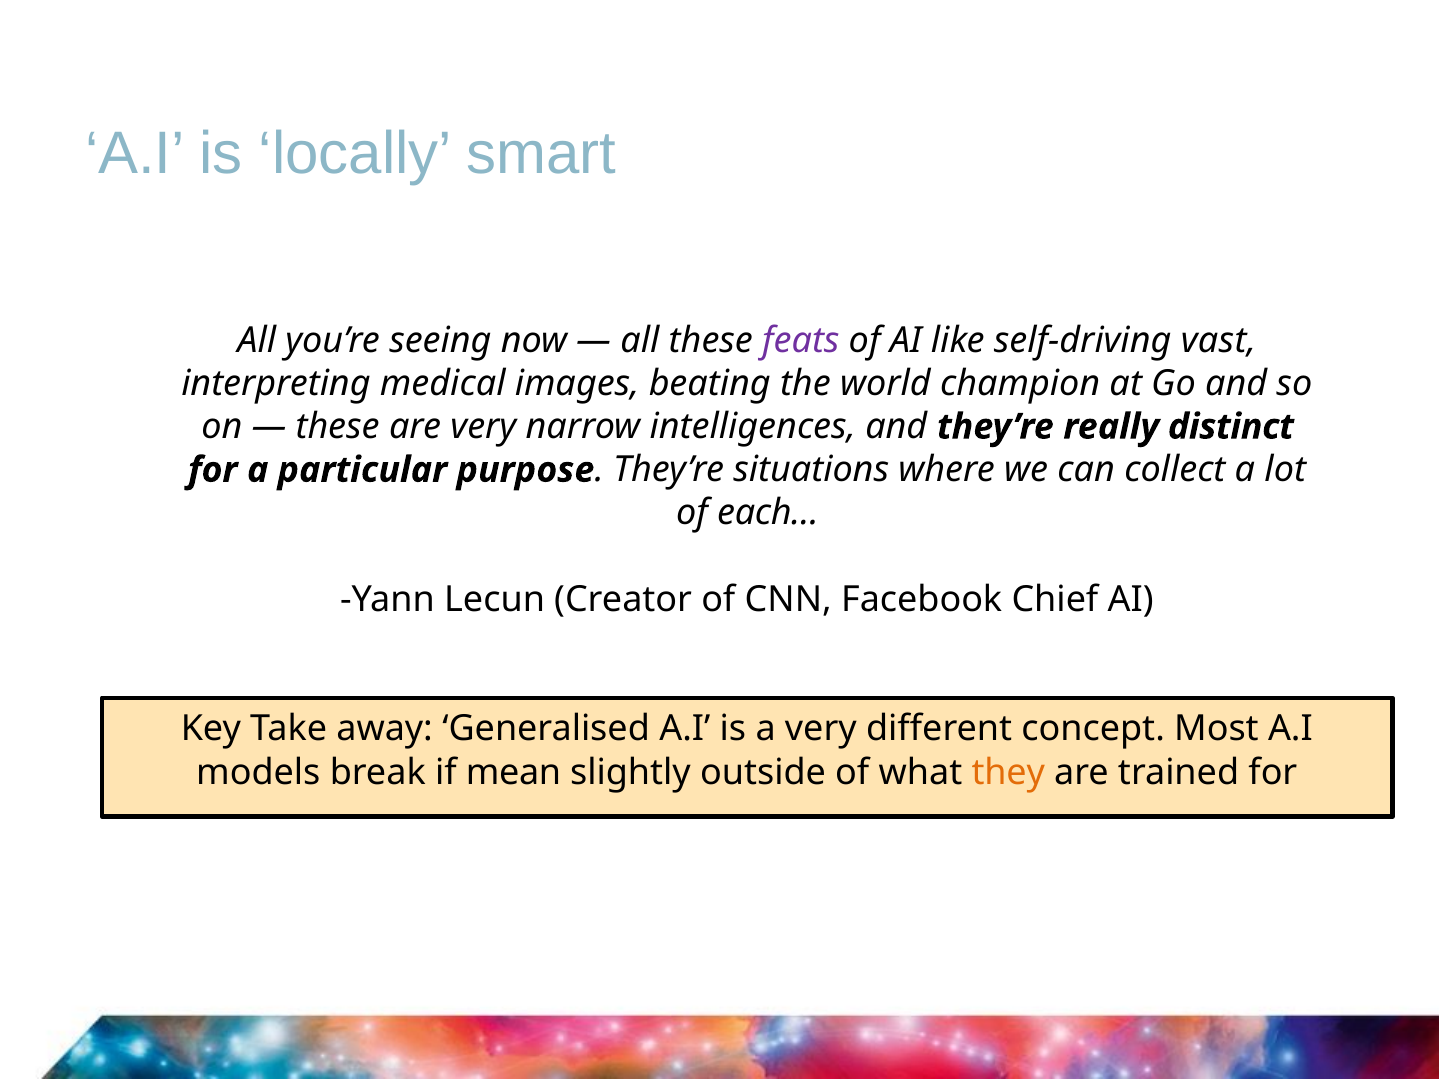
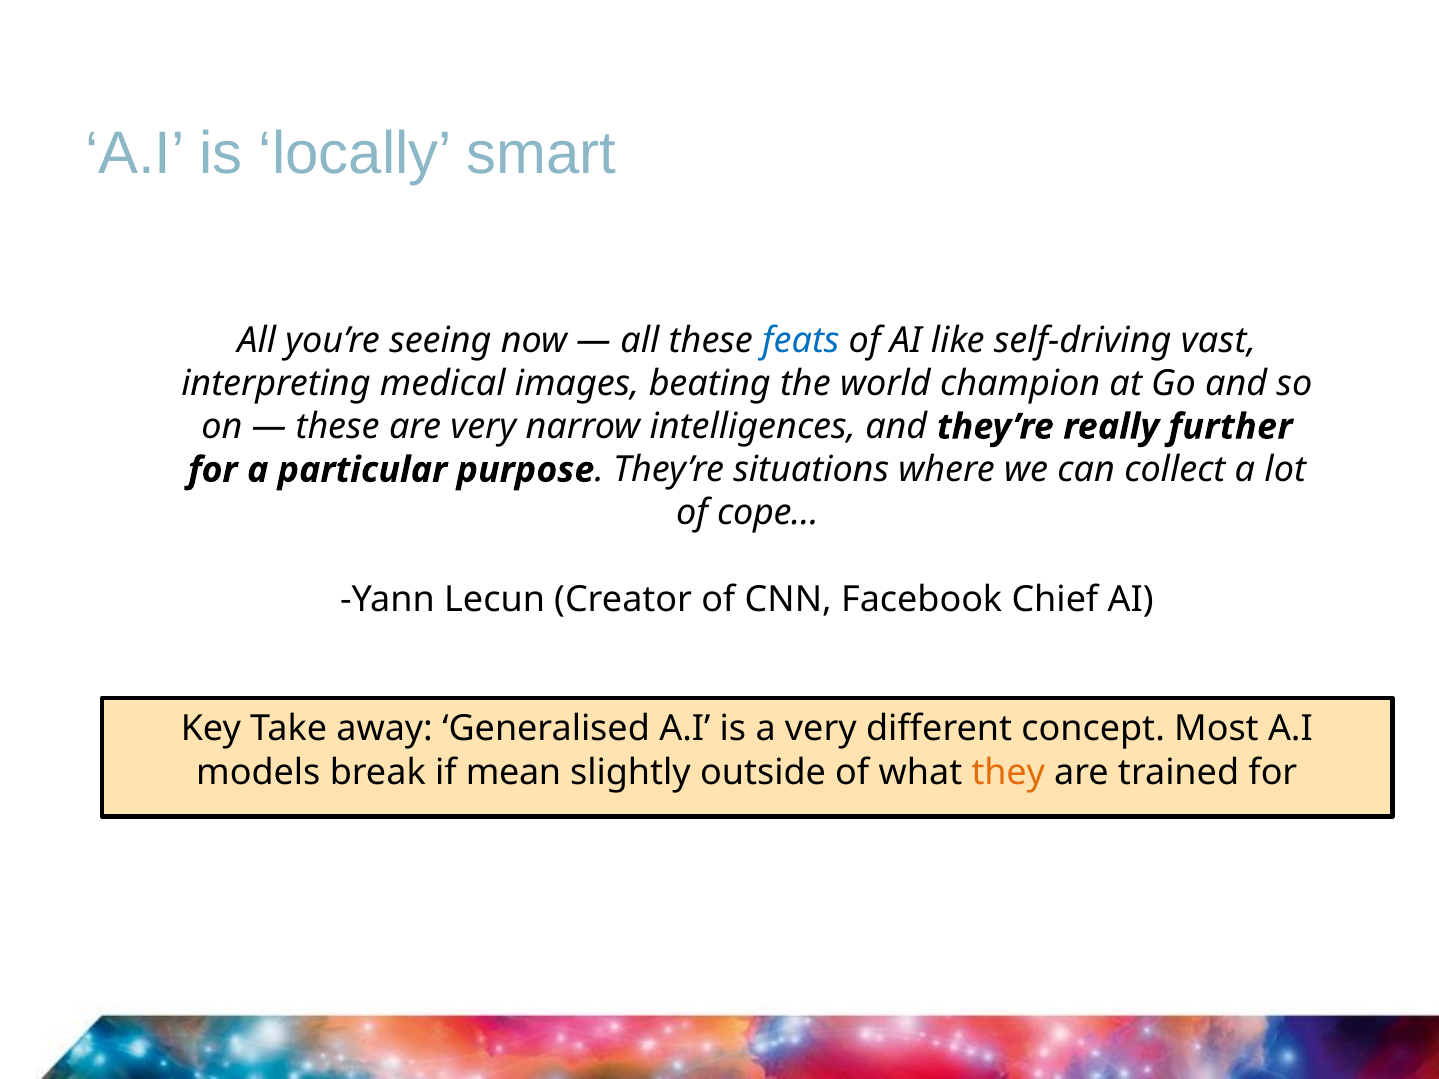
feats colour: purple -> blue (801, 341)
distinct: distinct -> further (1231, 427)
each…: each… -> cope… (768, 513)
